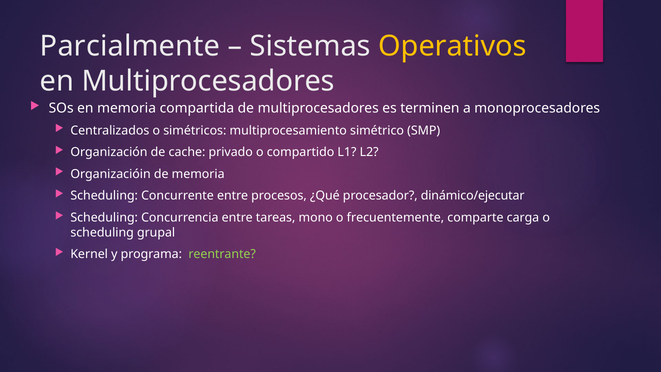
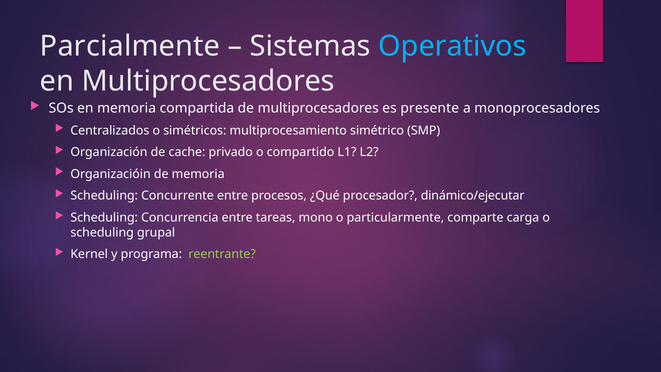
Operativos colour: yellow -> light blue (452, 46)
terminen: terminen -> presente (430, 108)
frecuentemente: frecuentemente -> particularmente (395, 217)
